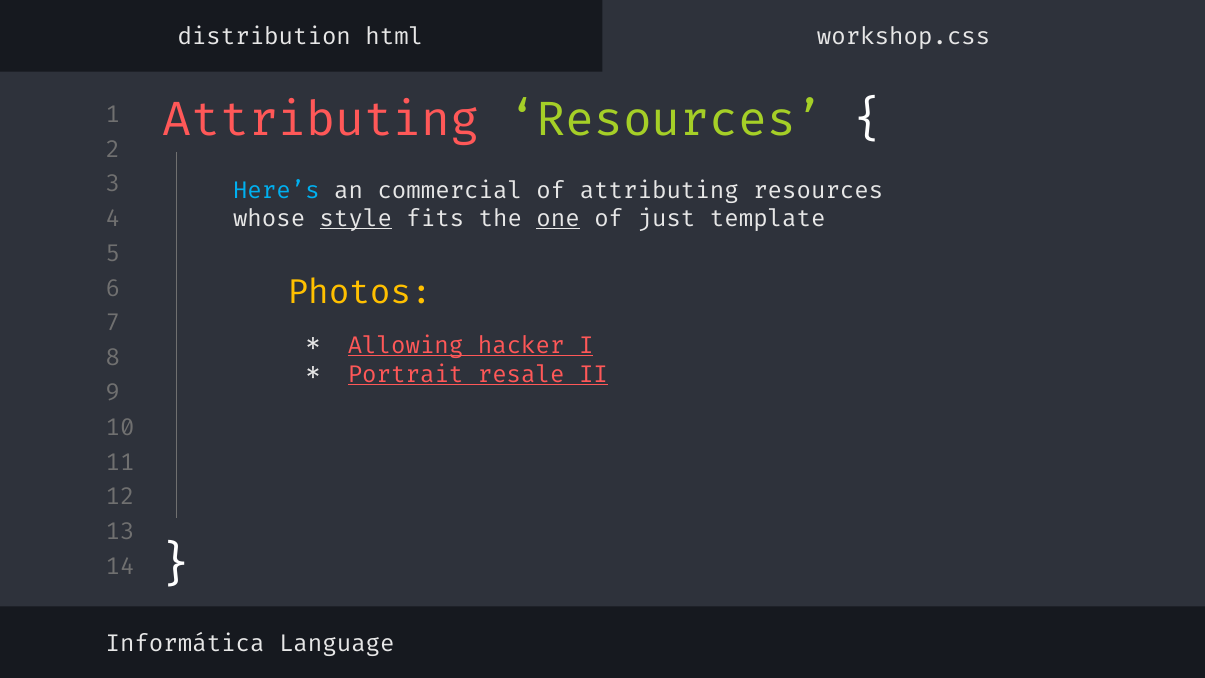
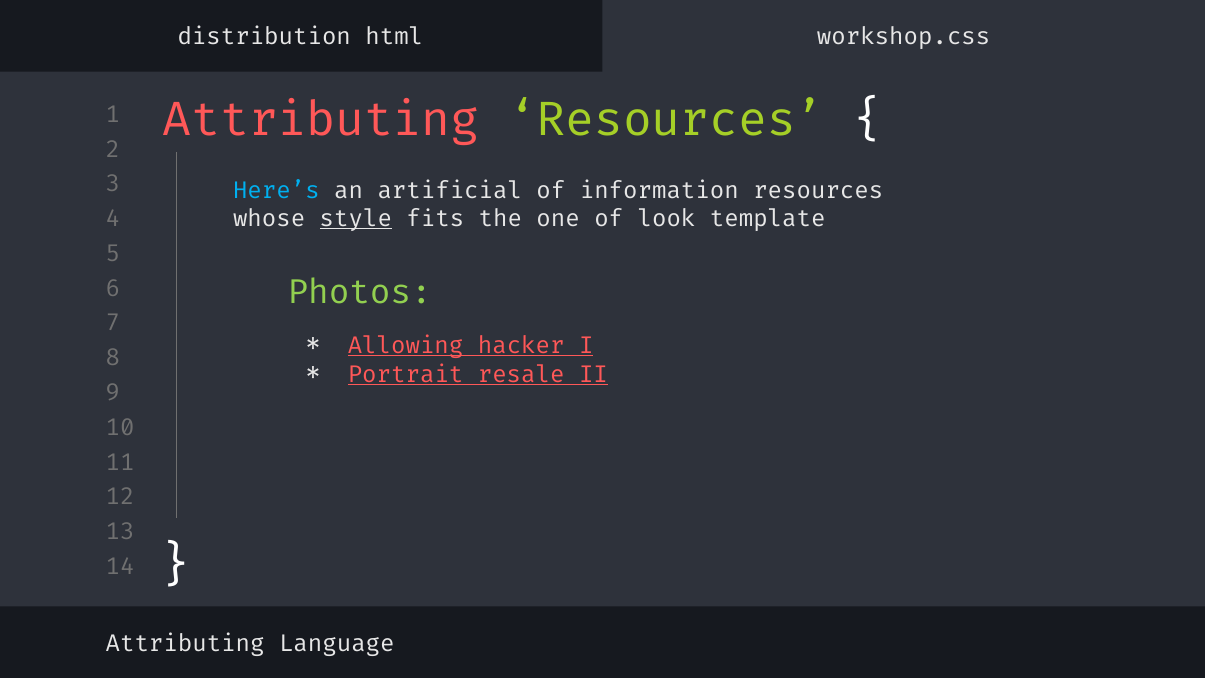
commercial: commercial -> artificial (450, 190)
of attributing: attributing -> information (659, 190)
one underline: present -> none (558, 219)
just: just -> look (667, 219)
Photos colour: yellow -> light green (360, 292)
Informática: Informática -> Attributing (185, 644)
